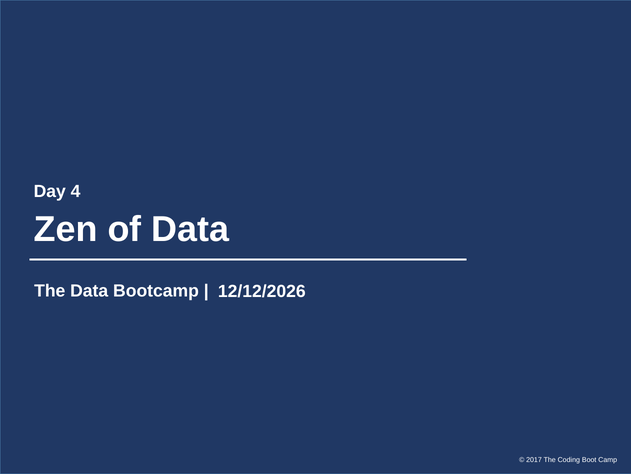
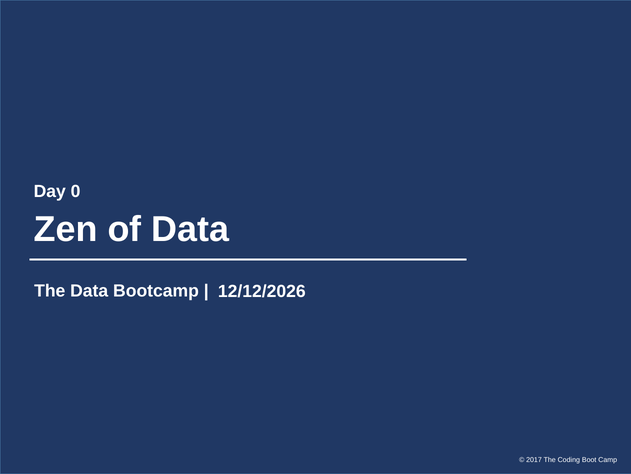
4: 4 -> 0 (76, 191)
